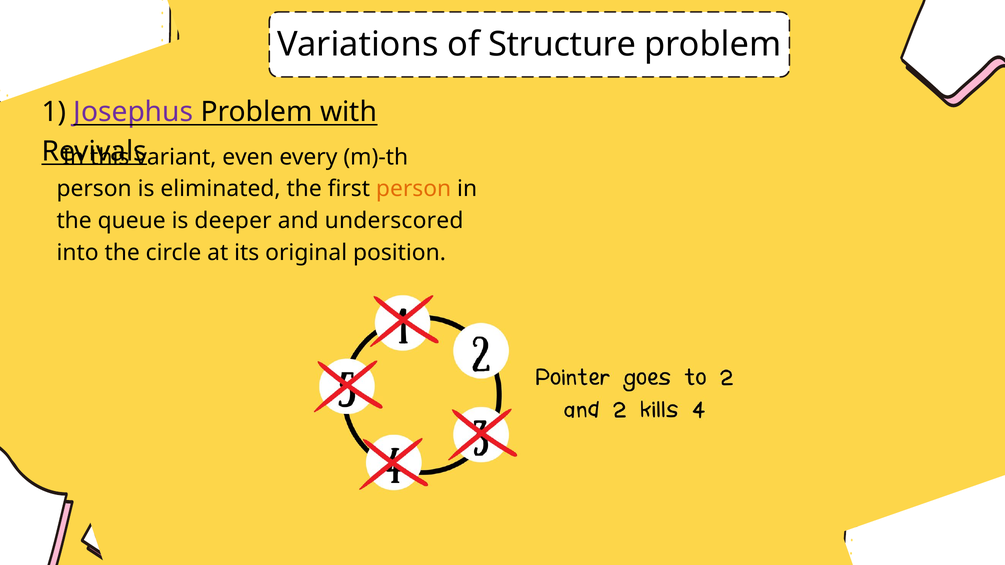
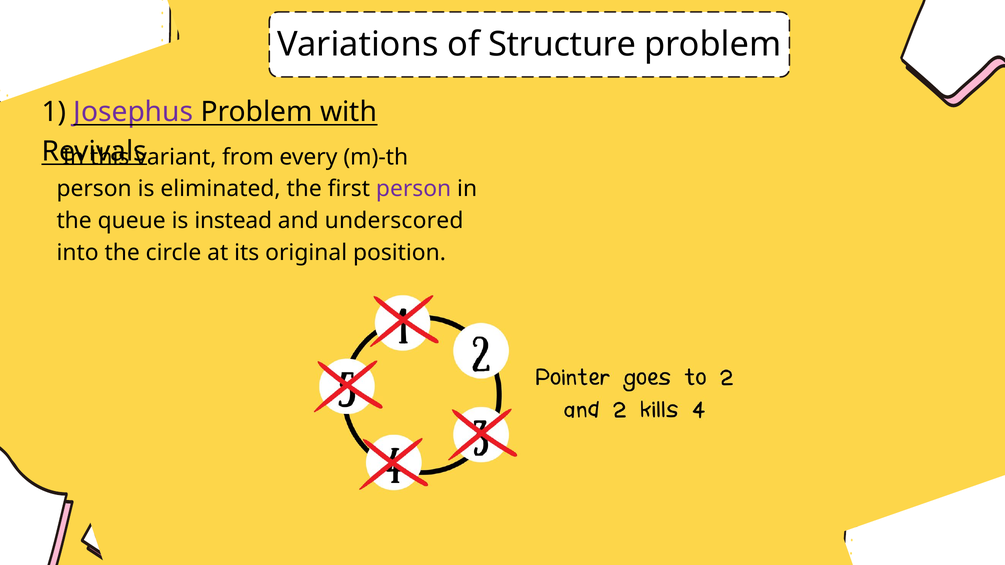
even: even -> from (248, 157)
person colour: orange -> purple (414, 189)
deeper: deeper -> instead (233, 221)
